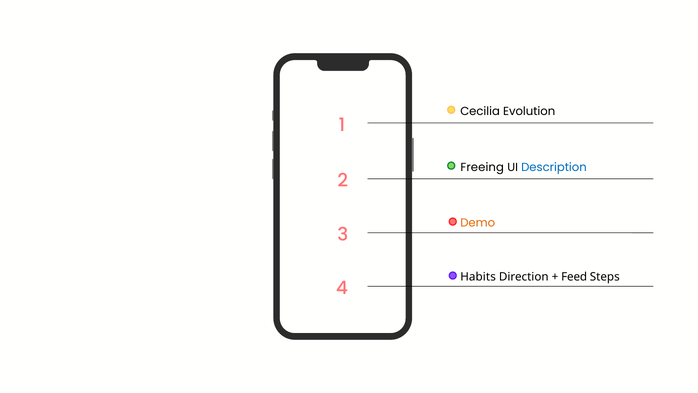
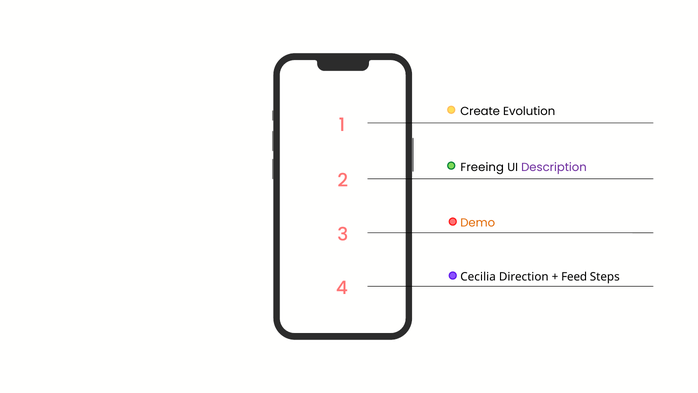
Cecilia: Cecilia -> Create (480, 111)
Description colour: blue -> purple (554, 167)
Habits: Habits -> Cecilia (478, 277)
